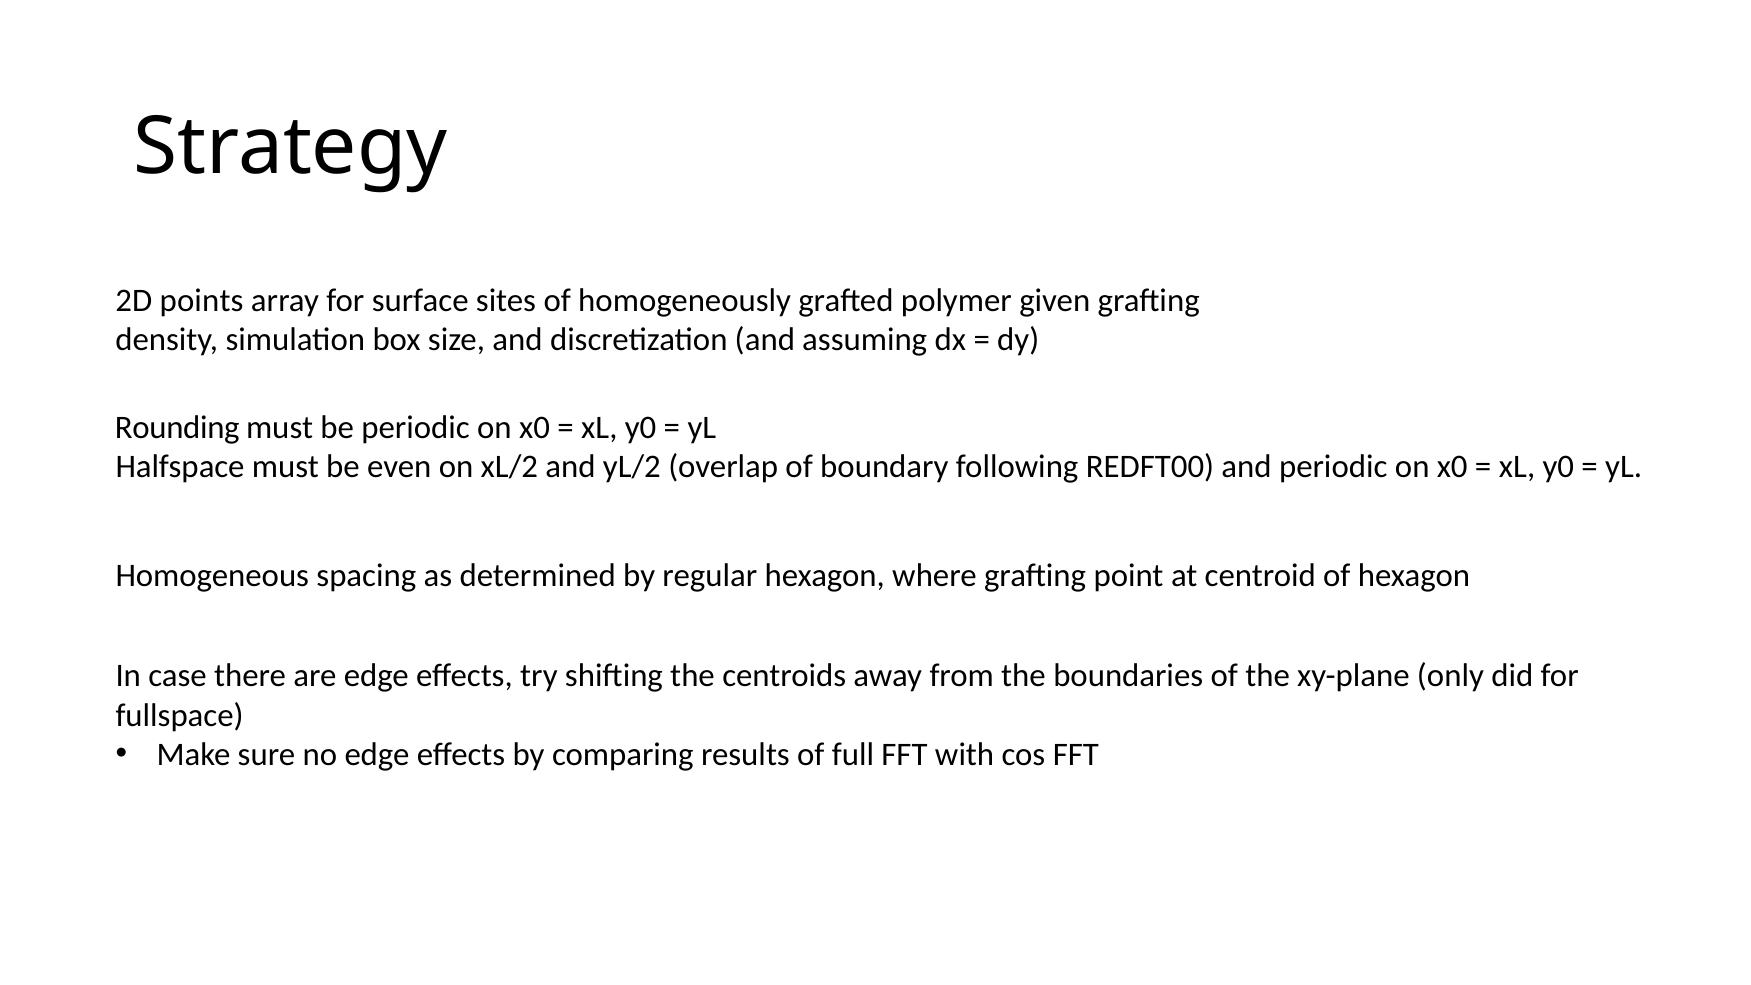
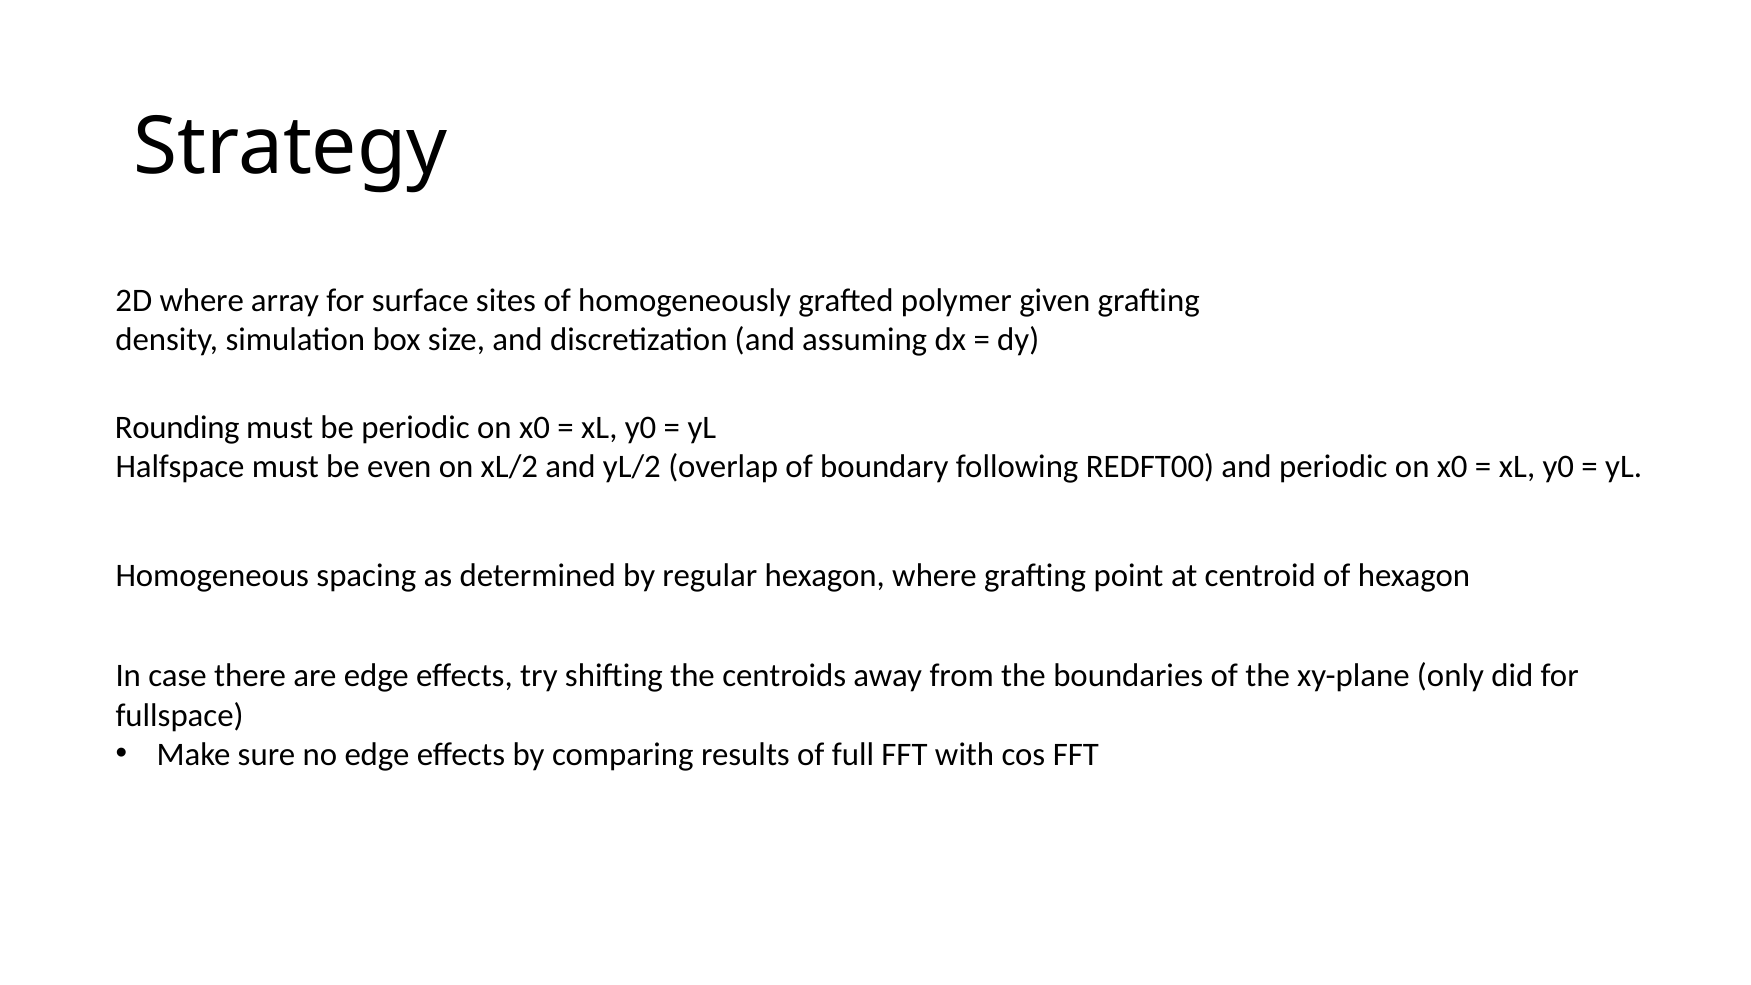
2D points: points -> where (202, 301)
